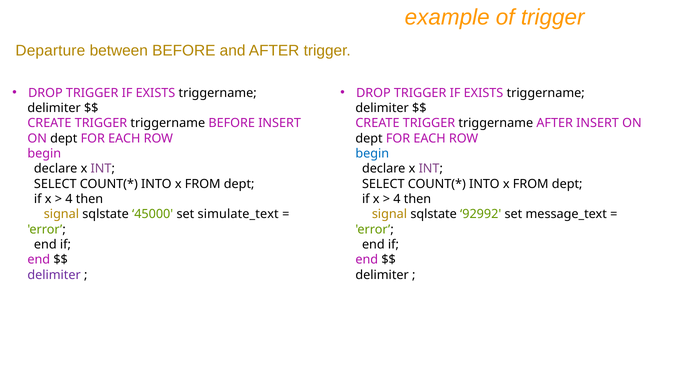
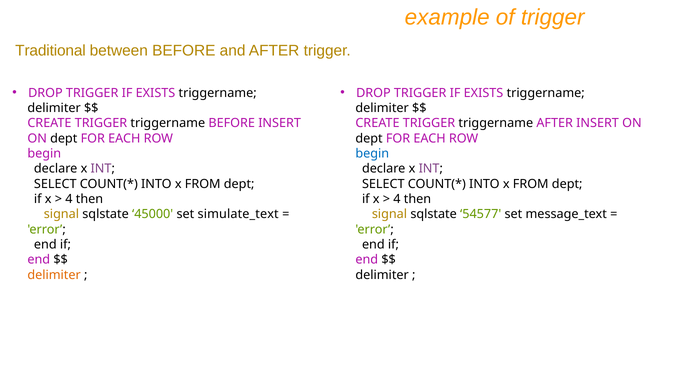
Departure: Departure -> Traditional (50, 51)
92992: 92992 -> 54577 (481, 214)
delimiter colour: purple -> orange (54, 275)
